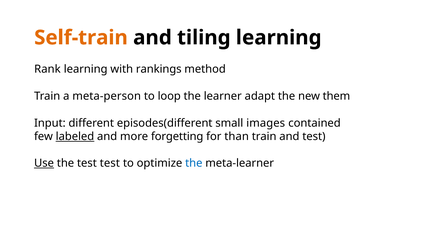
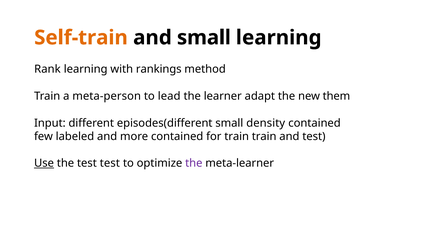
and tiling: tiling -> small (204, 38)
loop: loop -> lead (169, 96)
images: images -> density (266, 123)
labeled underline: present -> none (75, 136)
more forgetting: forgetting -> contained (177, 136)
for than: than -> train (237, 136)
the colour: blue -> purple (194, 163)
